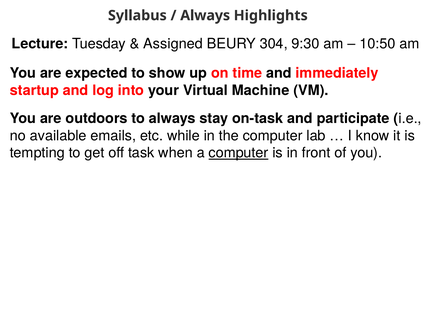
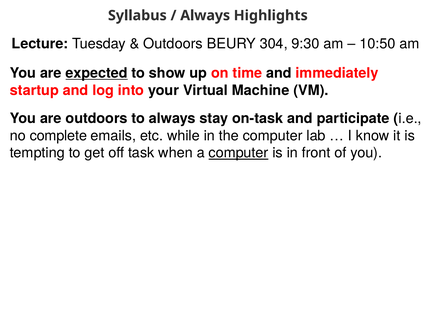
Assigned: Assigned -> Outdoors (173, 44)
expected underline: none -> present (97, 73)
available: available -> complete (58, 135)
